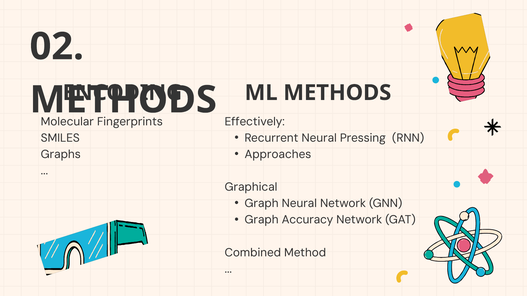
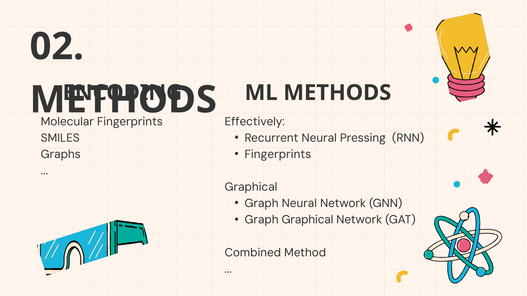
Approaches: Approaches -> Fingerprints (278, 155)
Graph Accuracy: Accuracy -> Graphical (307, 220)
